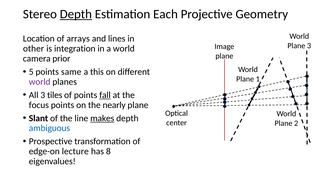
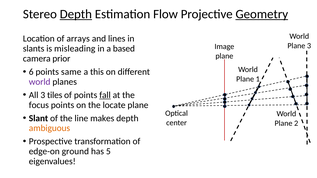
Each: Each -> Flow (166, 14)
Geometry underline: none -> present (262, 14)
other: other -> slants (34, 49)
integration: integration -> misleading (75, 49)
a world: world -> based (124, 49)
5: 5 -> 6 (31, 72)
nearly: nearly -> locate (114, 105)
makes underline: present -> none (102, 118)
ambiguous colour: blue -> orange (49, 128)
lecture: lecture -> ground (75, 152)
8: 8 -> 5 (108, 152)
